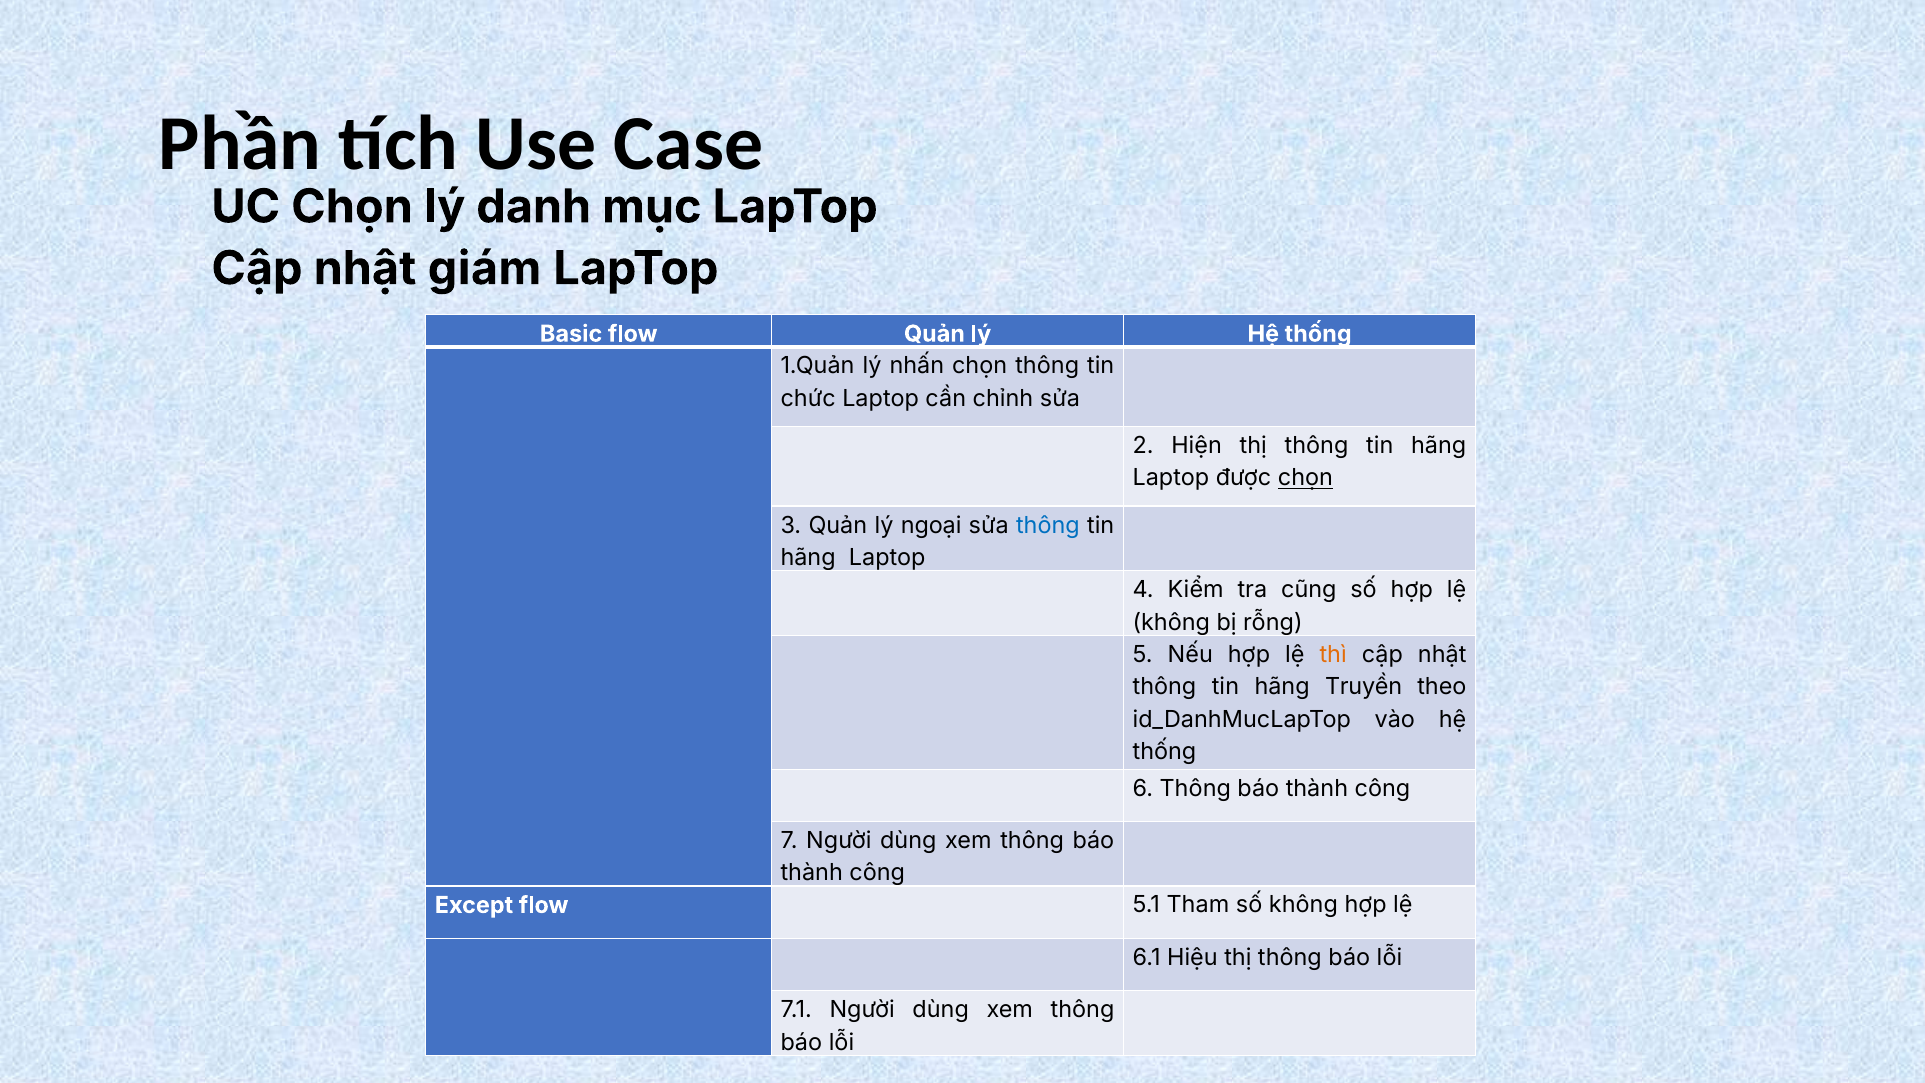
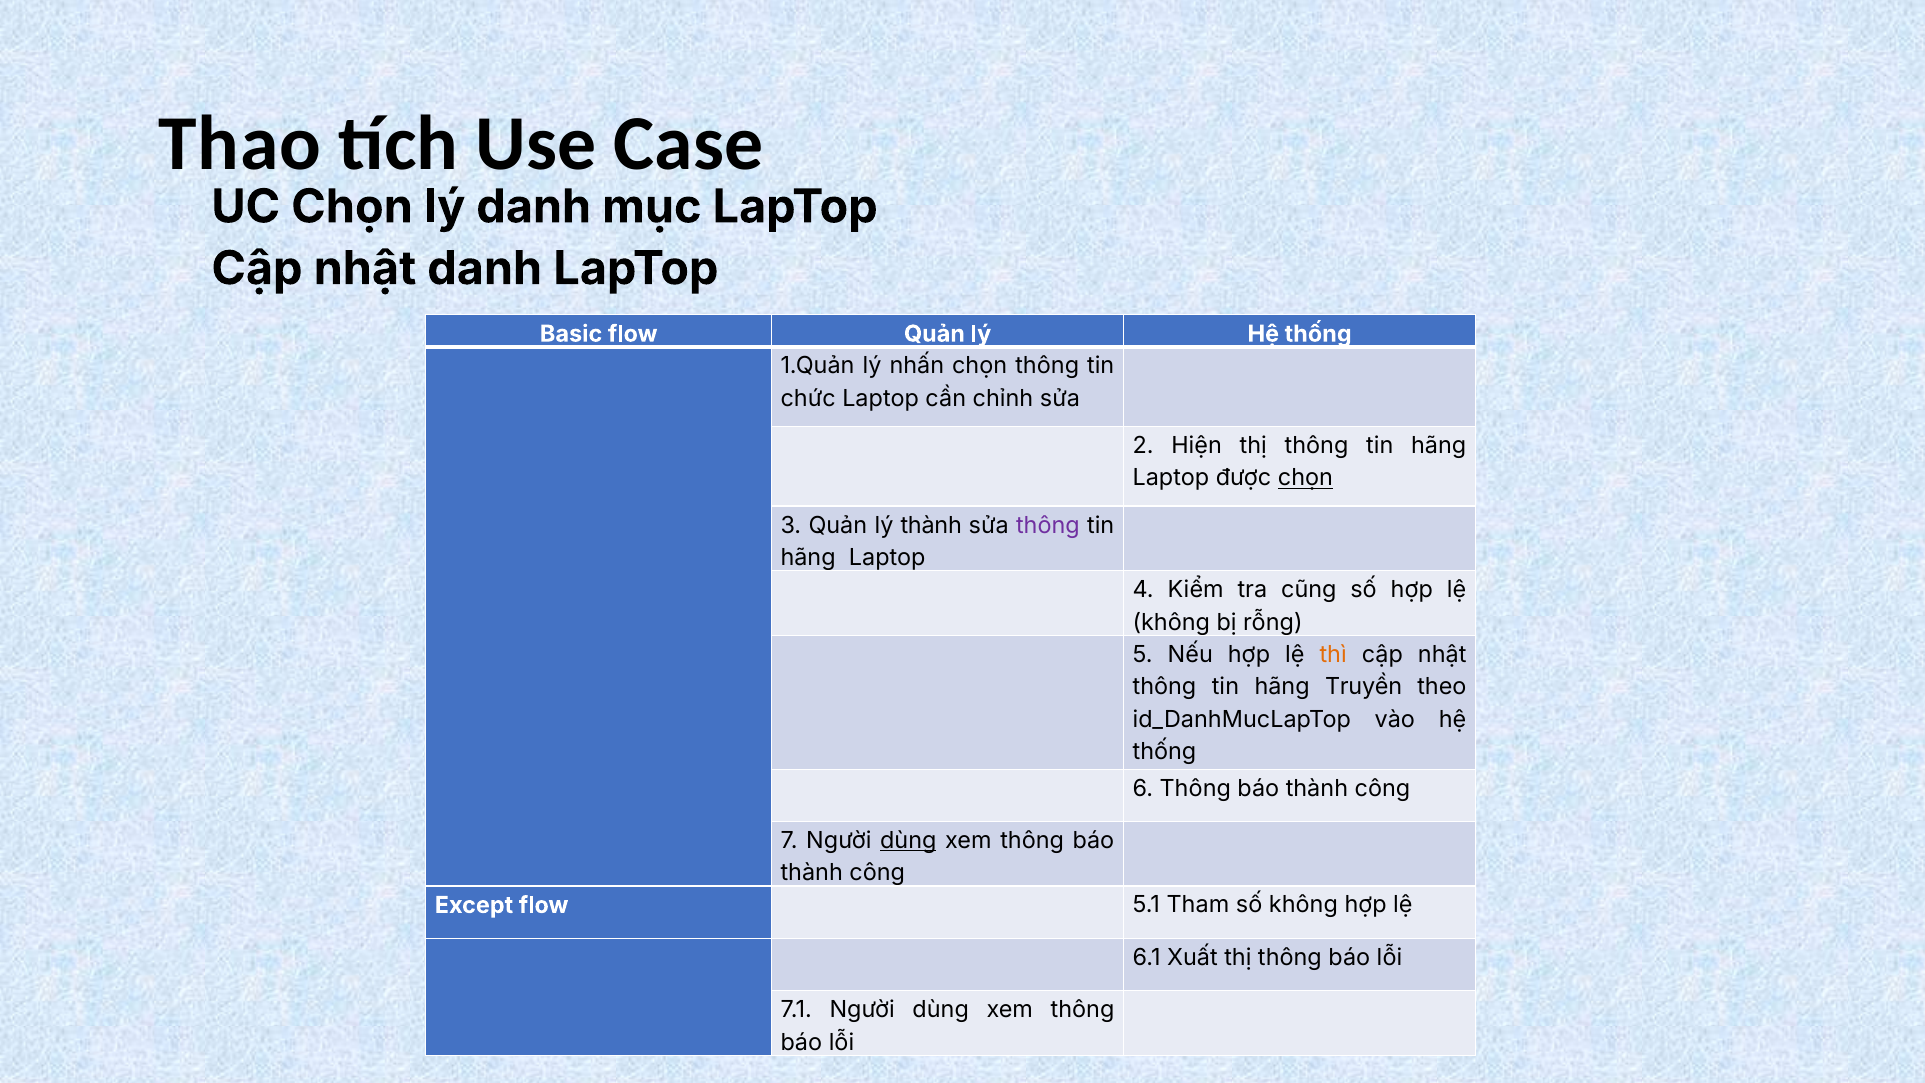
Phần: Phần -> Thao (240, 144)
nhật giám: giám -> danh (485, 269)
lý ngoại: ngoại -> thành (931, 525)
thông colour: blue -> purple (1048, 525)
dùng underline: none -> present (908, 841)
Hiệu: Hiệu -> Xuất (1192, 957)
